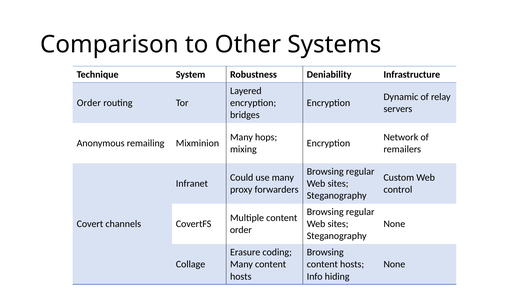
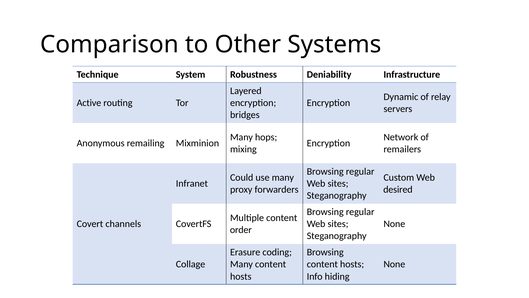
Order: Order -> Active (89, 103)
control: control -> desired (398, 189)
